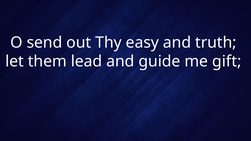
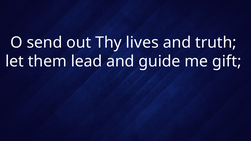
easy: easy -> lives (142, 43)
